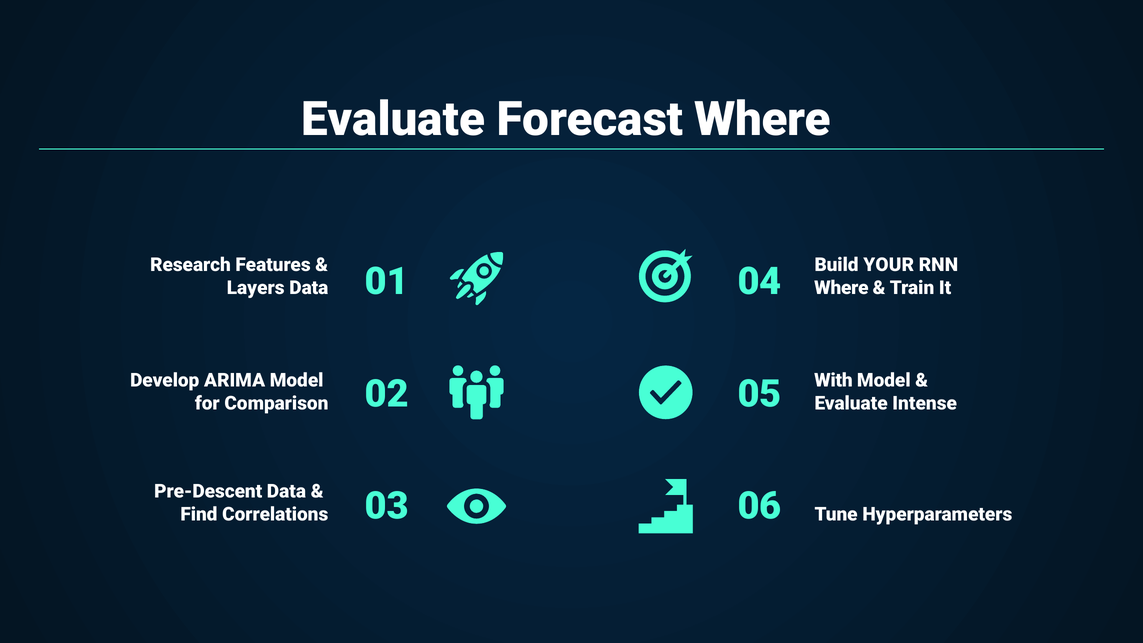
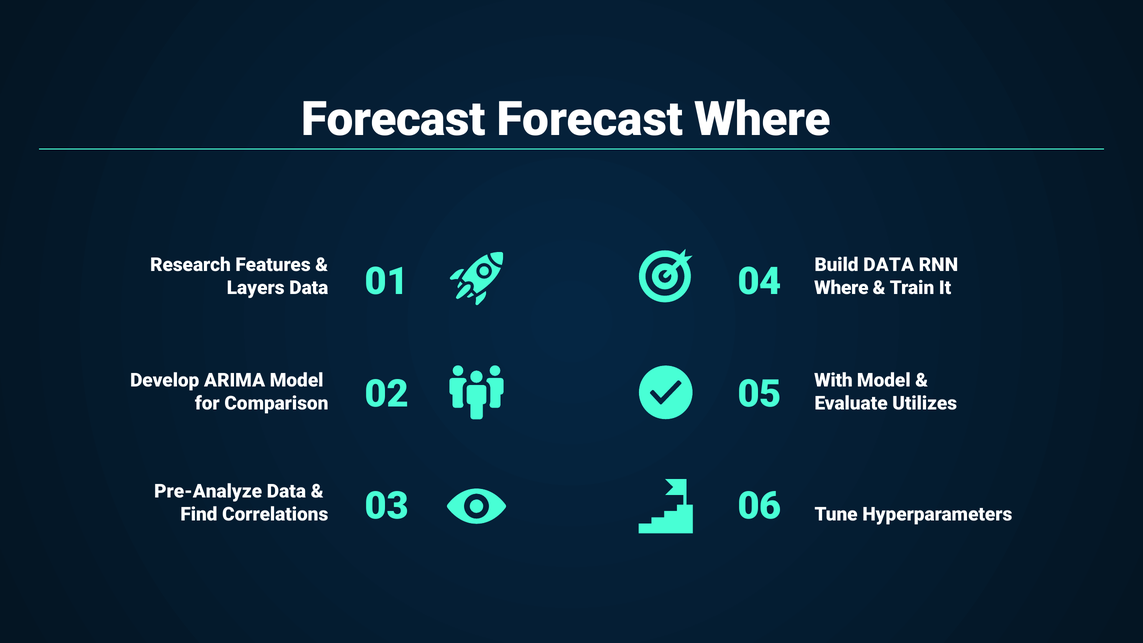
Evaluate: Evaluate -> Forecast (393, 120)
Build YOUR: YOUR -> DATA (889, 265)
Intense: Intense -> Utilizes (925, 403)
Pre-Descent: Pre-Descent -> Pre-Analyze (208, 492)
